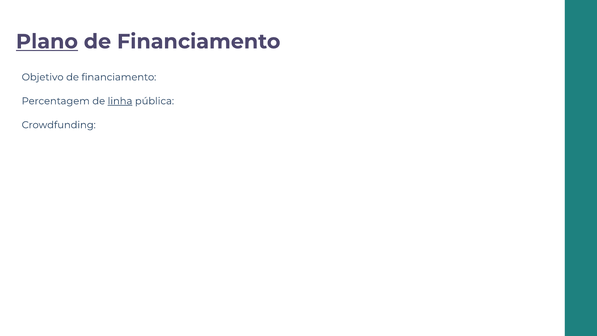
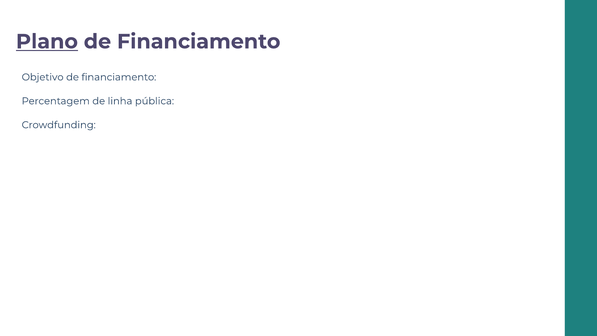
linha underline: present -> none (120, 101)
